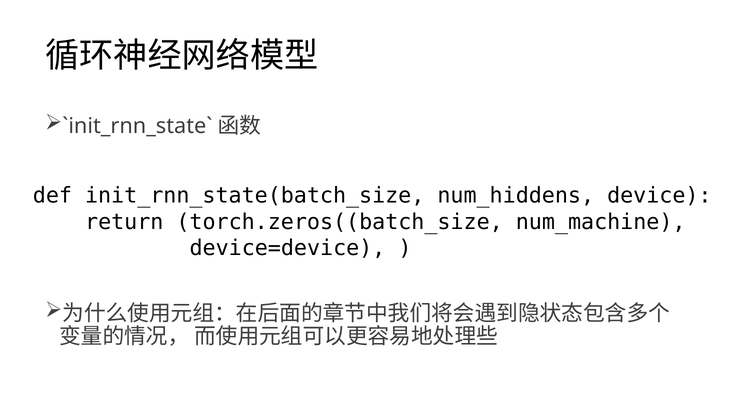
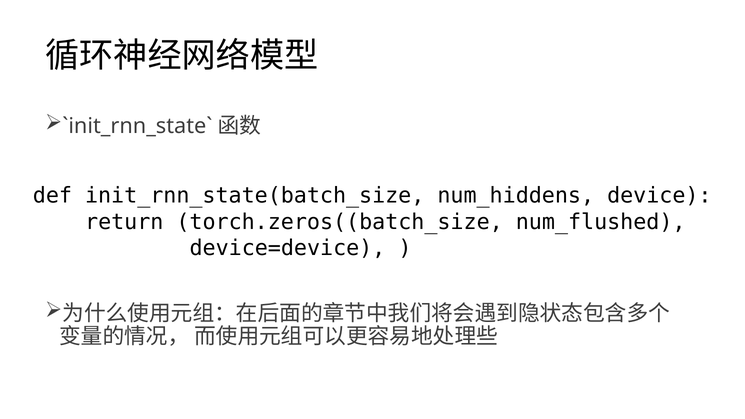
num_machine: num_machine -> num_flushed (601, 222)
